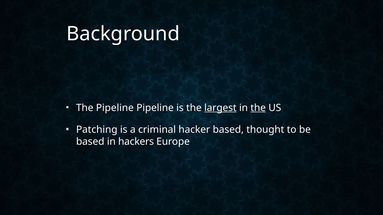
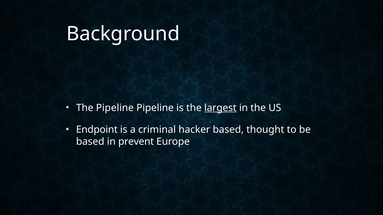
the underline: present -> none (258, 108)
Patching: Patching -> Endpoint (97, 130)
hackers: hackers -> prevent (136, 142)
